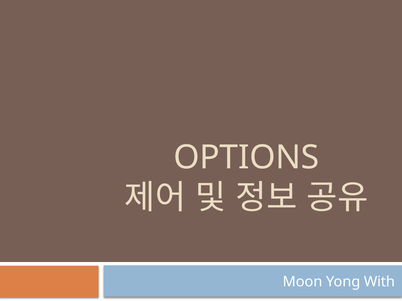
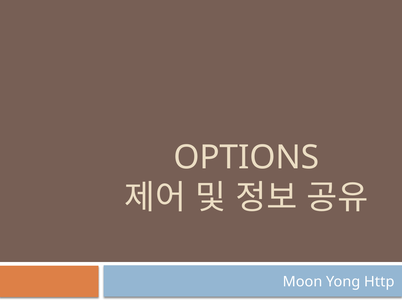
With: With -> Http (379, 282)
